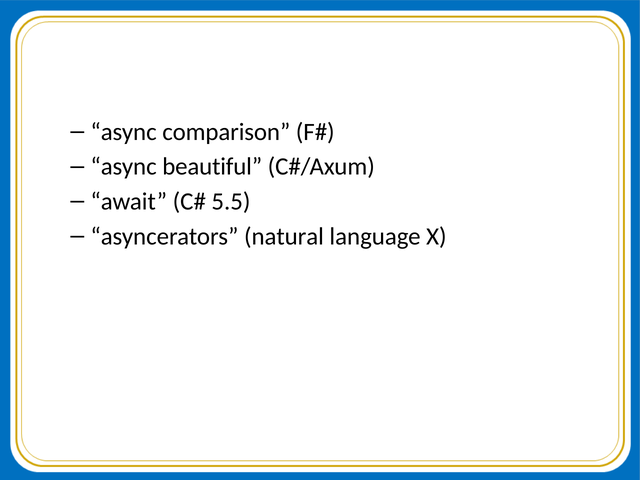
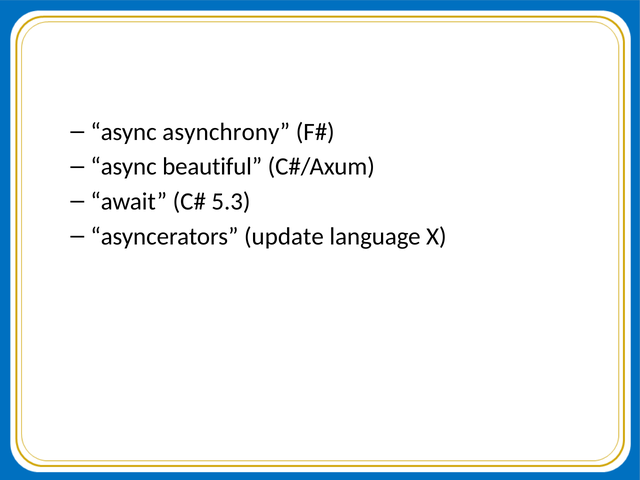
comparison: comparison -> asynchrony (226, 132)
5.5: 5.5 -> 5.3 (231, 202)
natural: natural -> update (284, 236)
